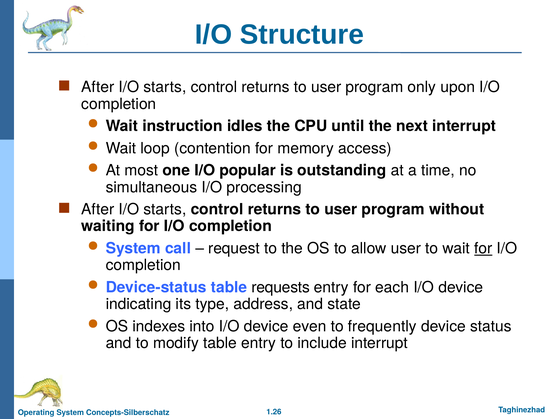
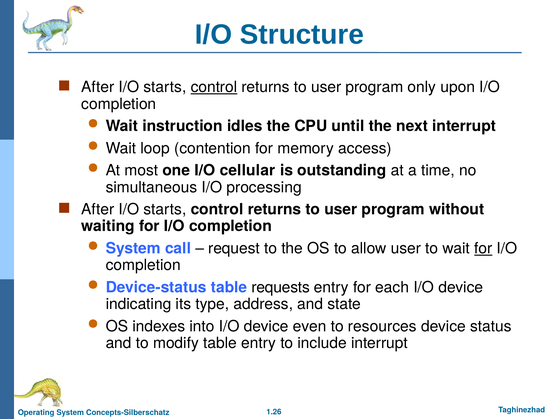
control underline: none -> present (214, 87)
popular: popular -> cellular (247, 171)
frequently: frequently -> resources (382, 326)
